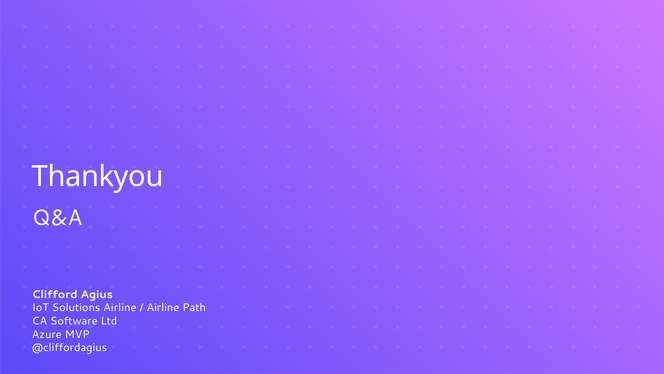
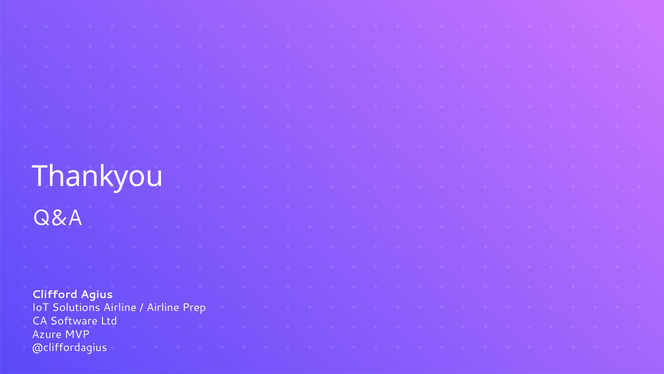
Path: Path -> Prep (194, 307)
